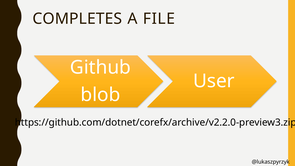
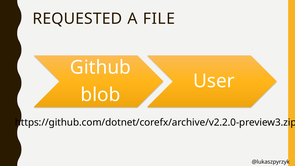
COMPLETES: COMPLETES -> REQUESTED (77, 19)
